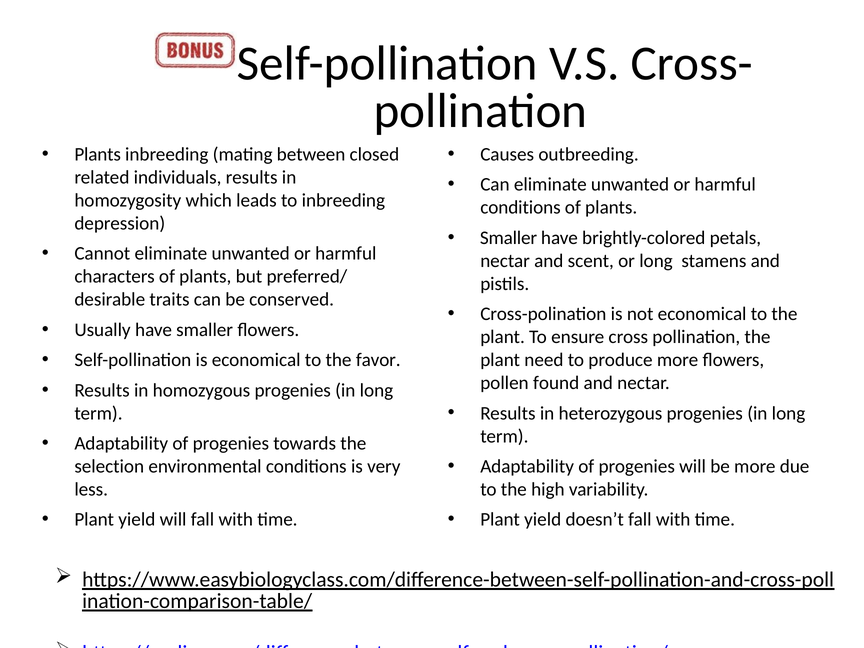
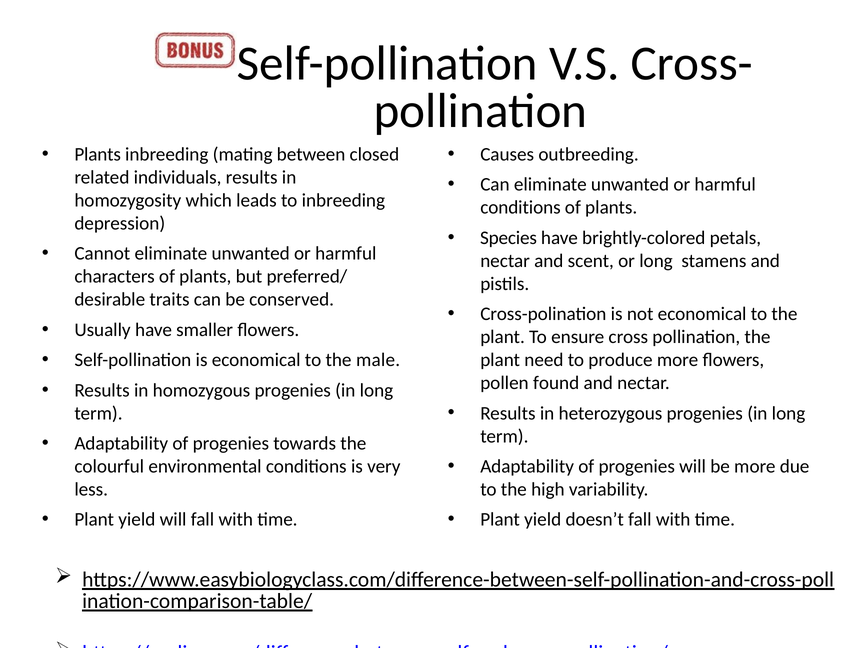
Smaller: Smaller -> Species (508, 238)
favor: favor -> male (378, 360)
selection: selection -> colourful (109, 466)
